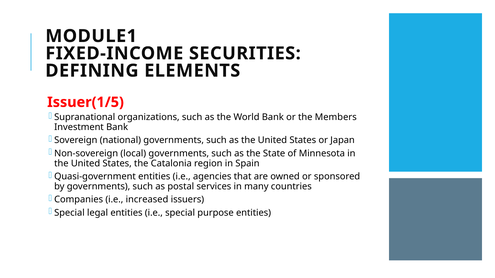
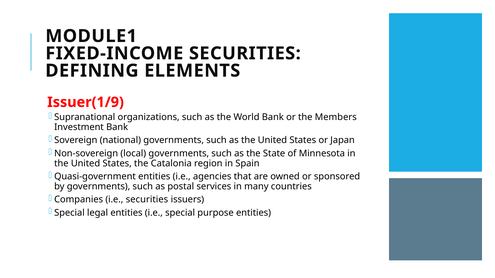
Issuer(1/5: Issuer(1/5 -> Issuer(1/9 (86, 102)
i.e increased: increased -> securities (147, 200)
